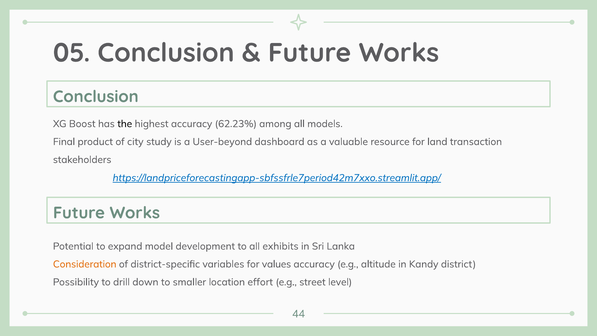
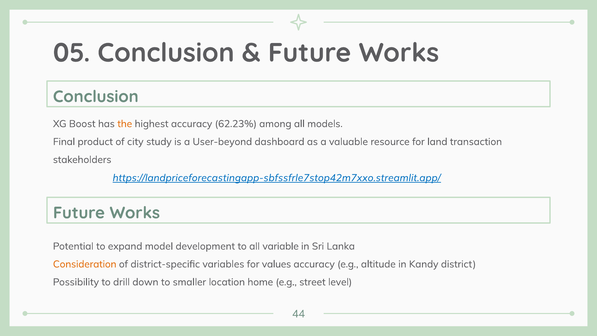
the colour: black -> orange (125, 124)
https://landpriceforecastingapp-sbfssfrle7period42m7xxo.streamlit.app/: https://landpriceforecastingapp-sbfssfrle7period42m7xxo.streamlit.app/ -> https://landpriceforecastingapp-sbfssfrle7stop42m7xxo.streamlit.app/ (277, 178)
exhibits: exhibits -> variable (281, 246)
effort: effort -> home (260, 282)
